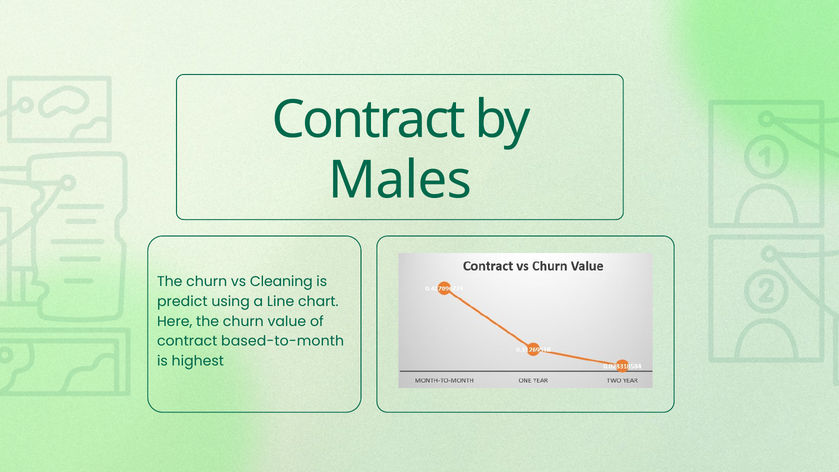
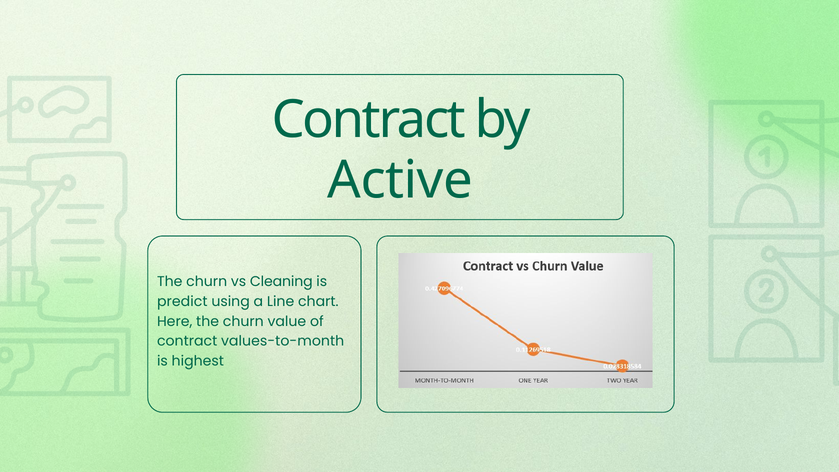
Males: Males -> Active (400, 180)
based-to-month: based-to-month -> values-to-month (283, 341)
